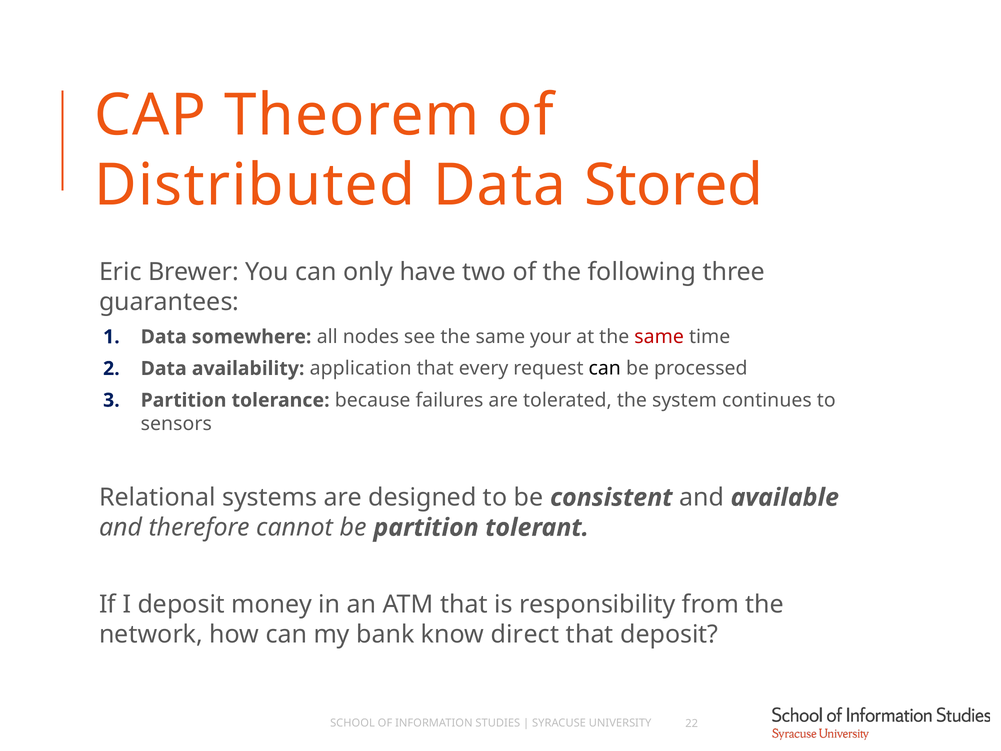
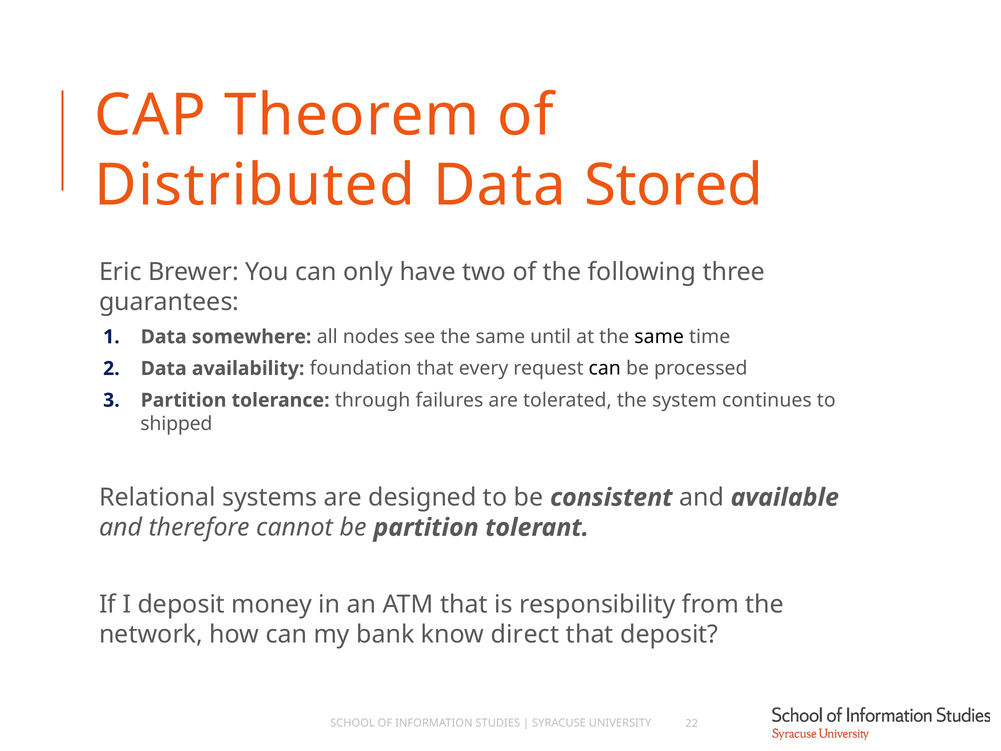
your: your -> until (551, 337)
same colour: red -> black (659, 337)
application: application -> foundation (361, 368)
because: because -> through (373, 400)
sensors: sensors -> shipped (176, 424)
